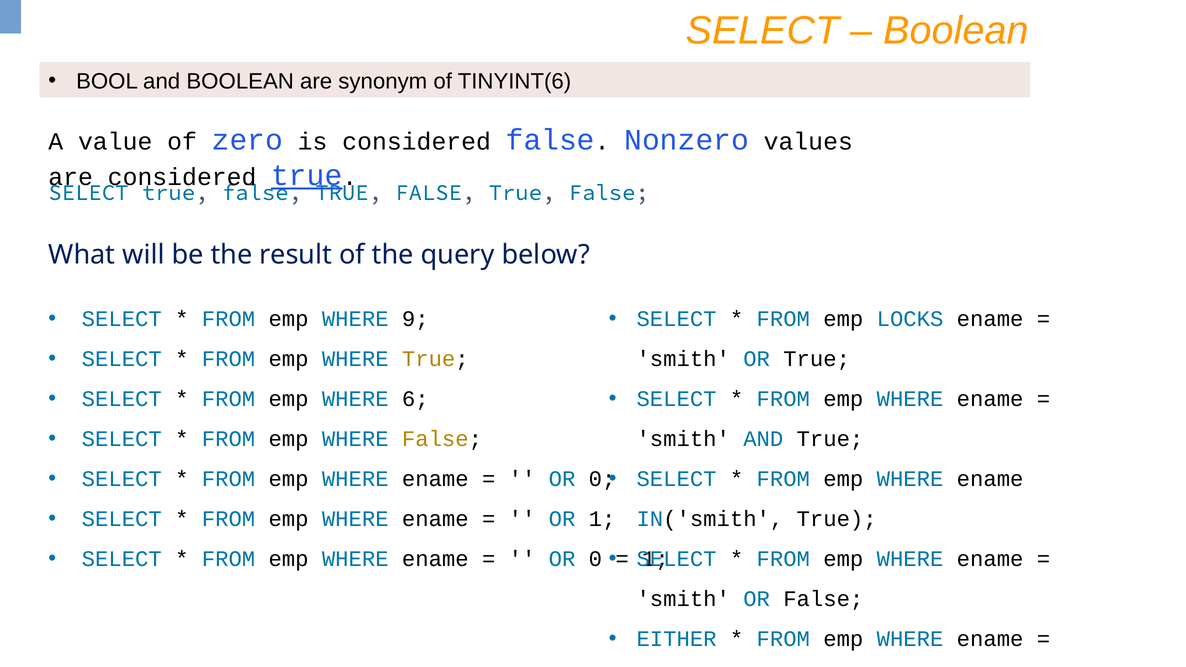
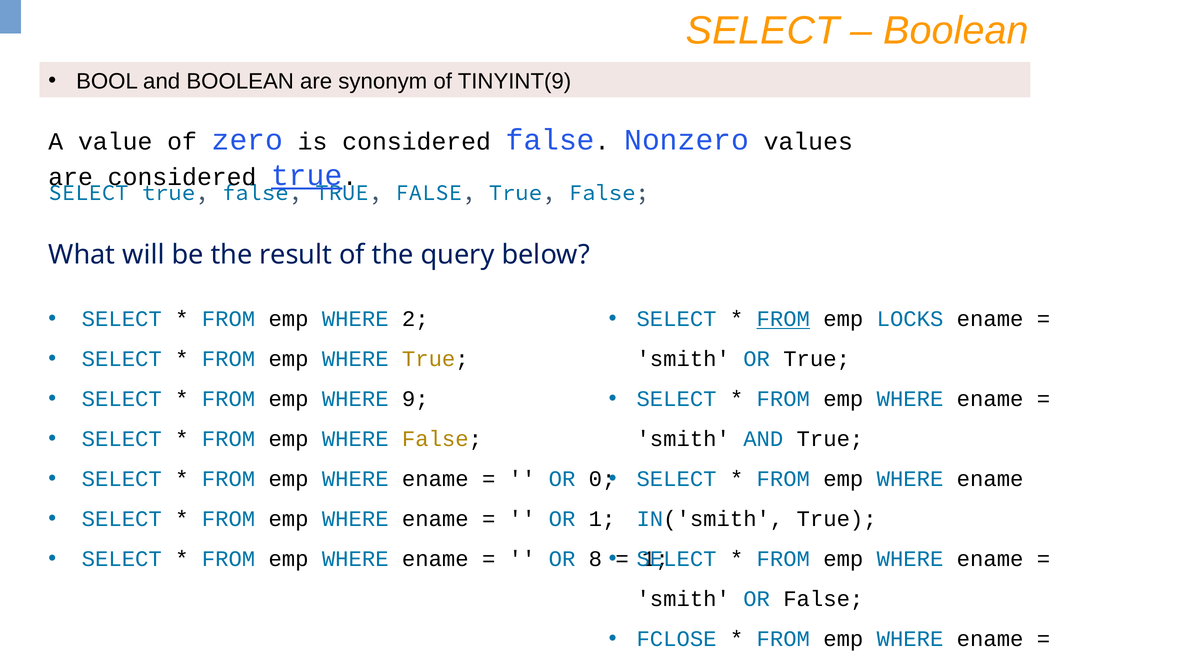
TINYINT(6: TINYINT(6 -> TINYINT(9 (514, 81)
9: 9 -> 2 (415, 319)
FROM underline: none -> present (783, 319)
6: 6 -> 9 (415, 399)
0: 0 -> 8 (595, 559)
EITHER: EITHER -> FCLOSE (677, 639)
